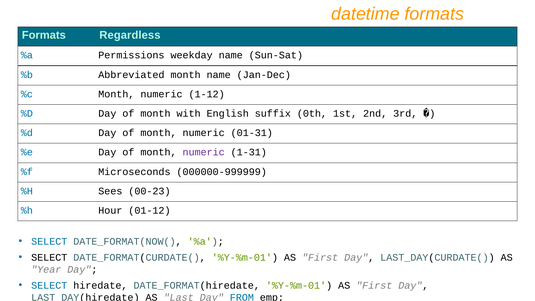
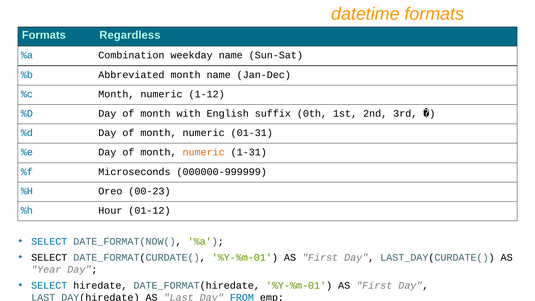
Permissions: Permissions -> Combination (131, 55)
numeric colour: purple -> orange (204, 152)
Sees: Sees -> Oreo (110, 191)
